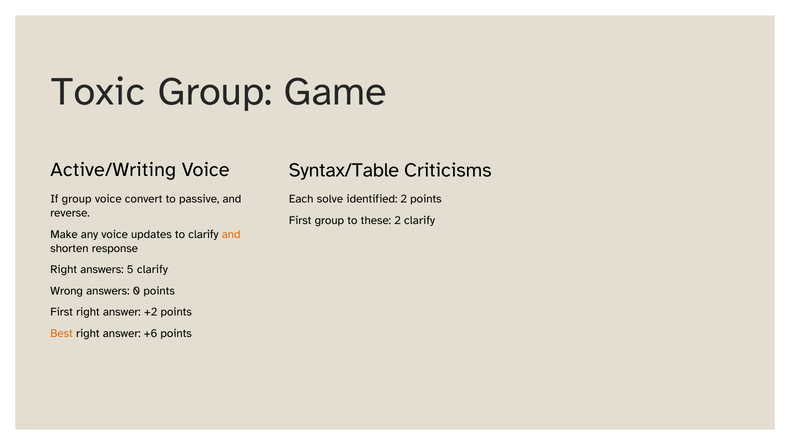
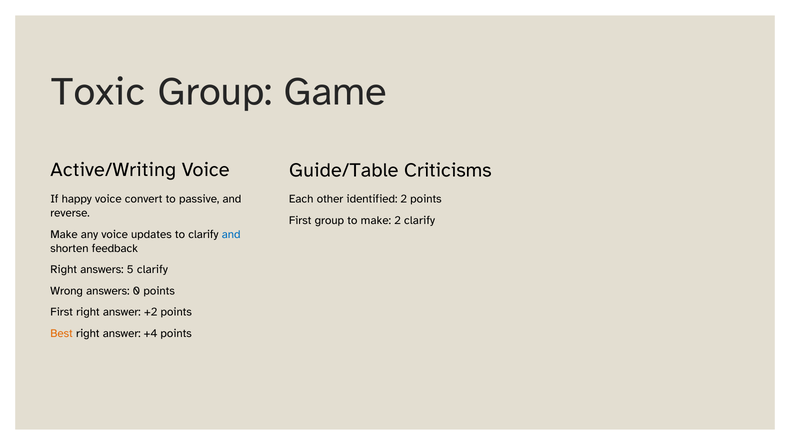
Syntax/Table: Syntax/Table -> Guide/Table (344, 170)
solve: solve -> other (330, 199)
If group: group -> happy (77, 199)
to these: these -> make (376, 220)
and colour: orange -> blue (231, 234)
response: response -> feedback (115, 248)
+6: +6 -> +4 (151, 333)
